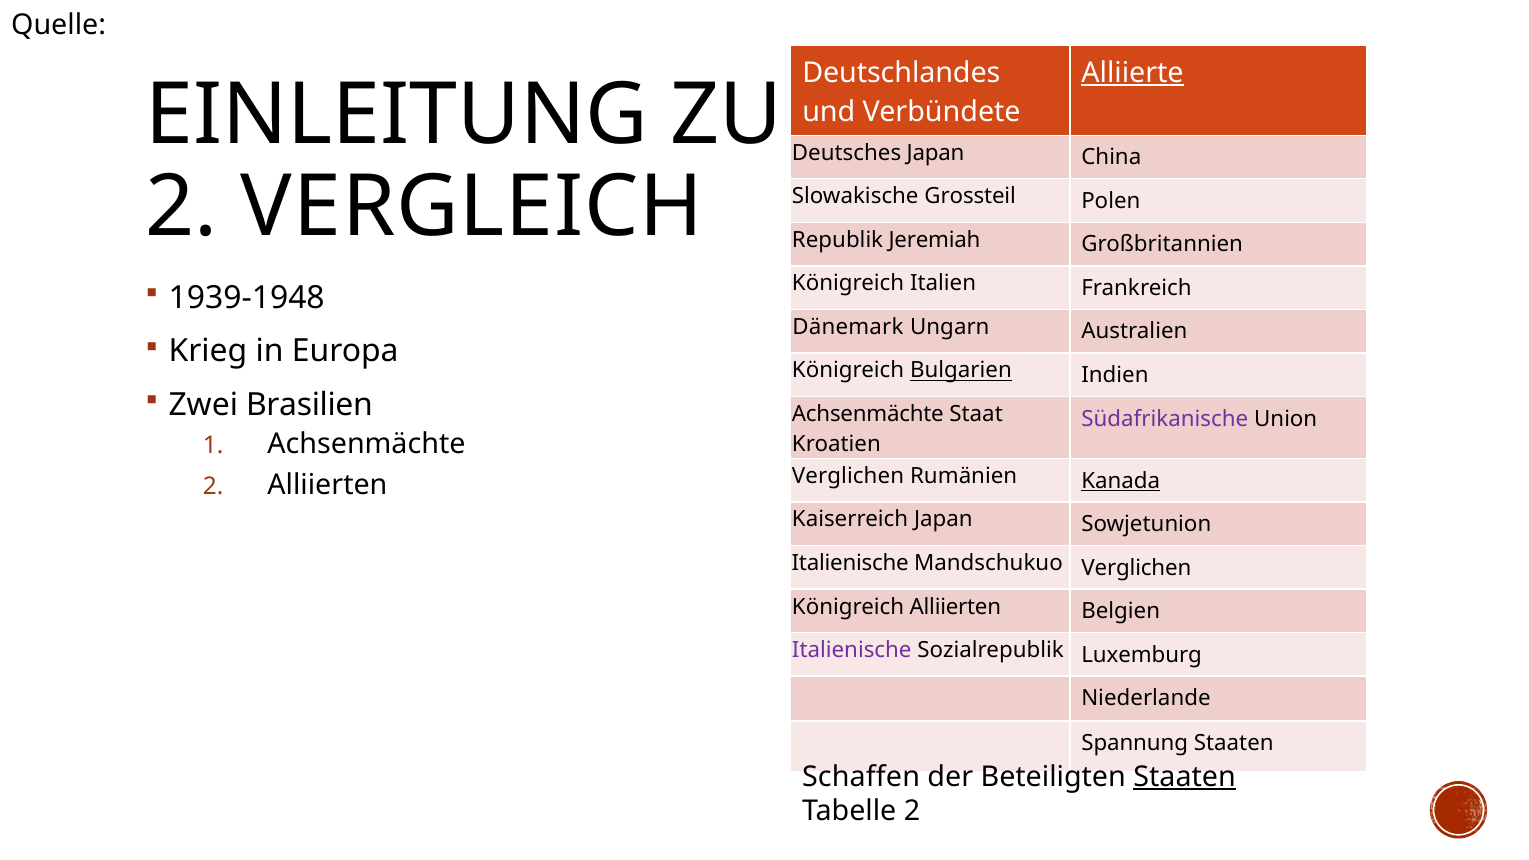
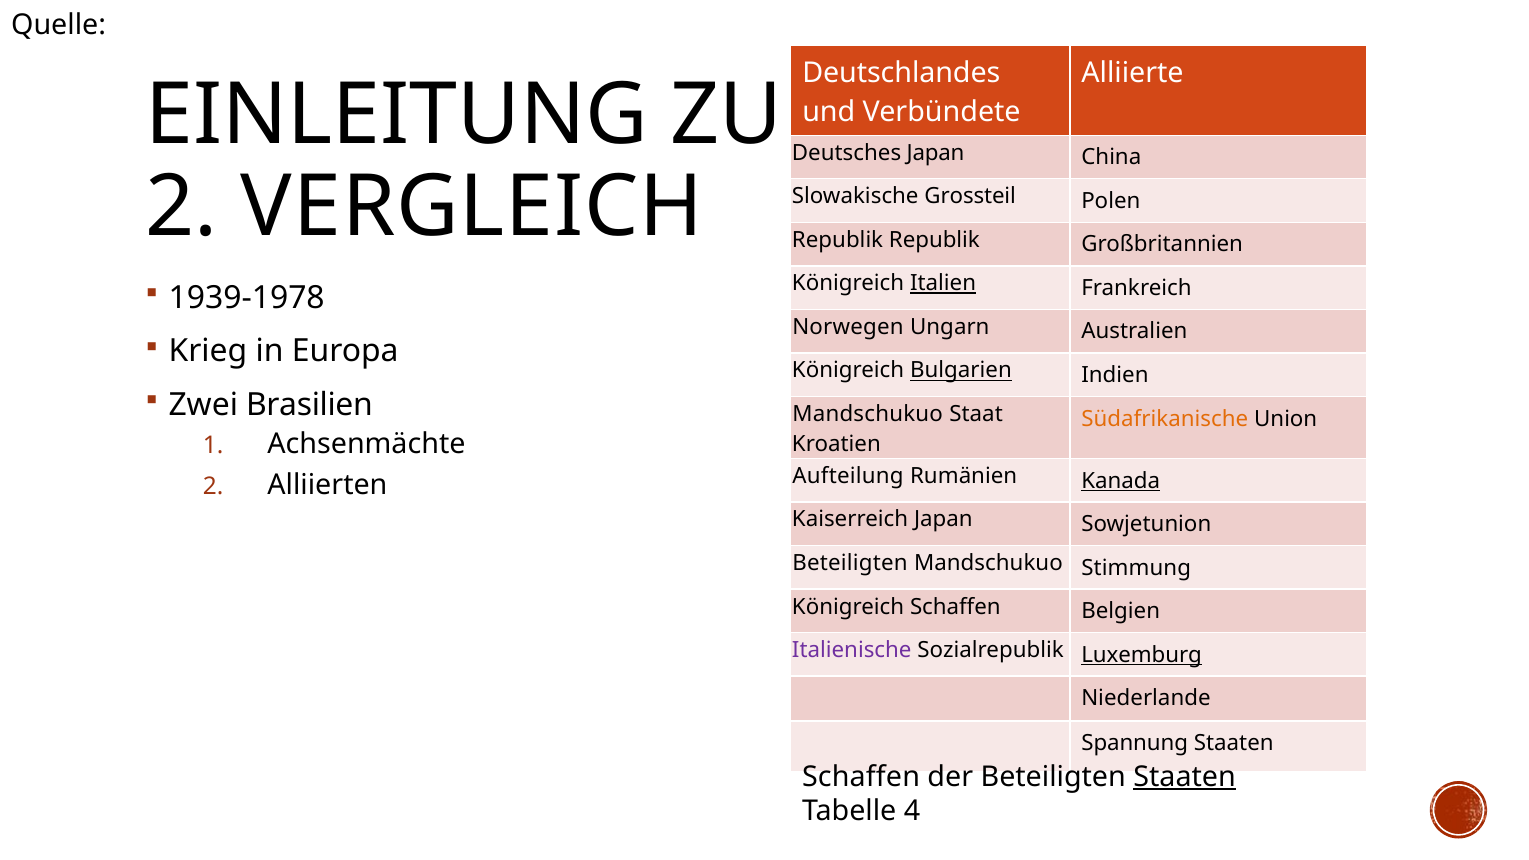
Alliierte underline: present -> none (1132, 73)
Republik Jeremiah: Jeremiah -> Republik (934, 240)
Italien underline: none -> present (943, 284)
1939-1948: 1939-1948 -> 1939-1978 (247, 298)
Dänemark: Dänemark -> Norwegen (848, 327)
Achsenmächte: Achsenmächte -> Mandschukuo (868, 414)
Südafrikanische colour: purple -> orange (1165, 419)
Verglichen: Verglichen -> Aufteilung (848, 476)
Italienische: Italienische -> Beteiligten (850, 563)
Mandschukuo Verglichen: Verglichen -> Stimmung (1136, 568)
Königreich Alliierten: Alliierten -> Schaffen (955, 607)
Luxemburg underline: none -> present (1142, 655)
Tabelle 2: 2 -> 4 (912, 811)
